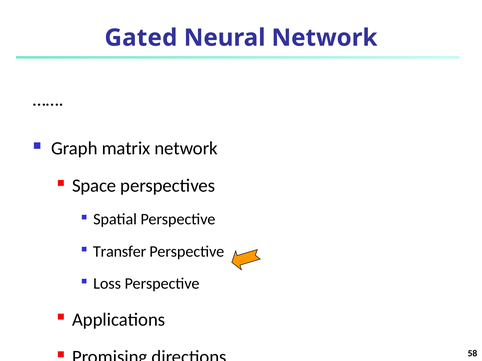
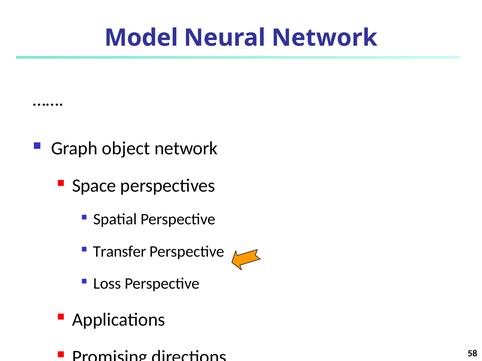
Gated: Gated -> Model (141, 38)
matrix: matrix -> object (126, 149)
